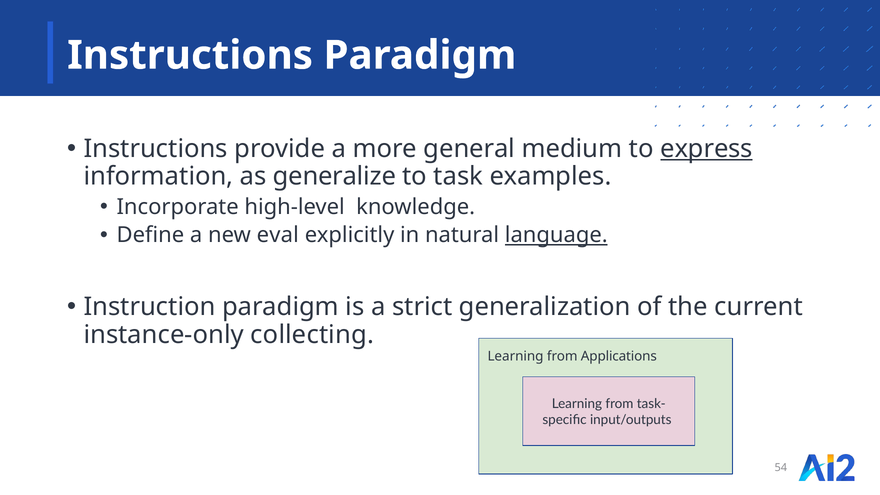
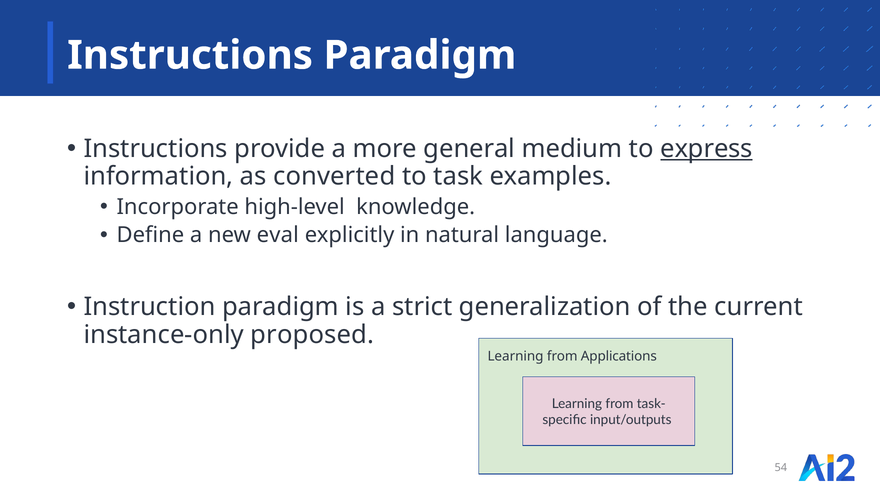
generalize: generalize -> converted (334, 177)
language underline: present -> none (556, 235)
collecting: collecting -> proposed (312, 335)
